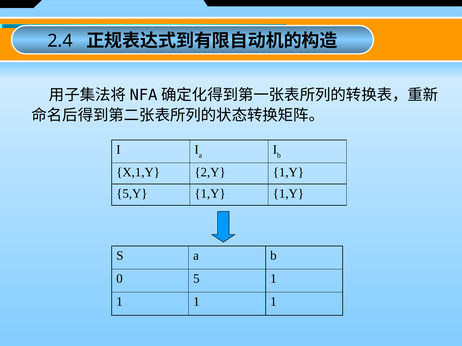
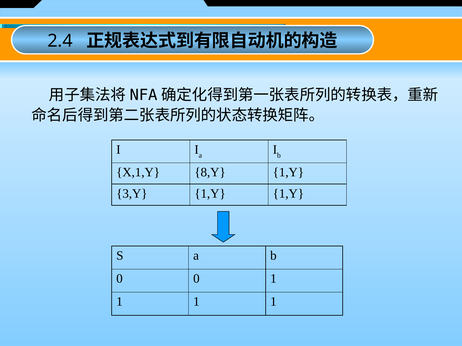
2,Y: 2,Y -> 8,Y (210, 173)
5,Y: 5,Y -> 3,Y (132, 194)
0 5: 5 -> 0 (196, 279)
